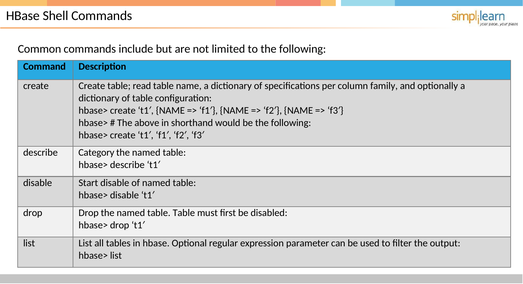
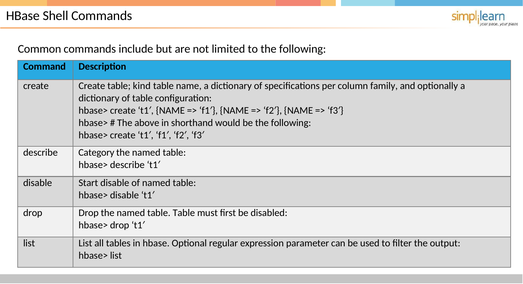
read: read -> kind (142, 86)
